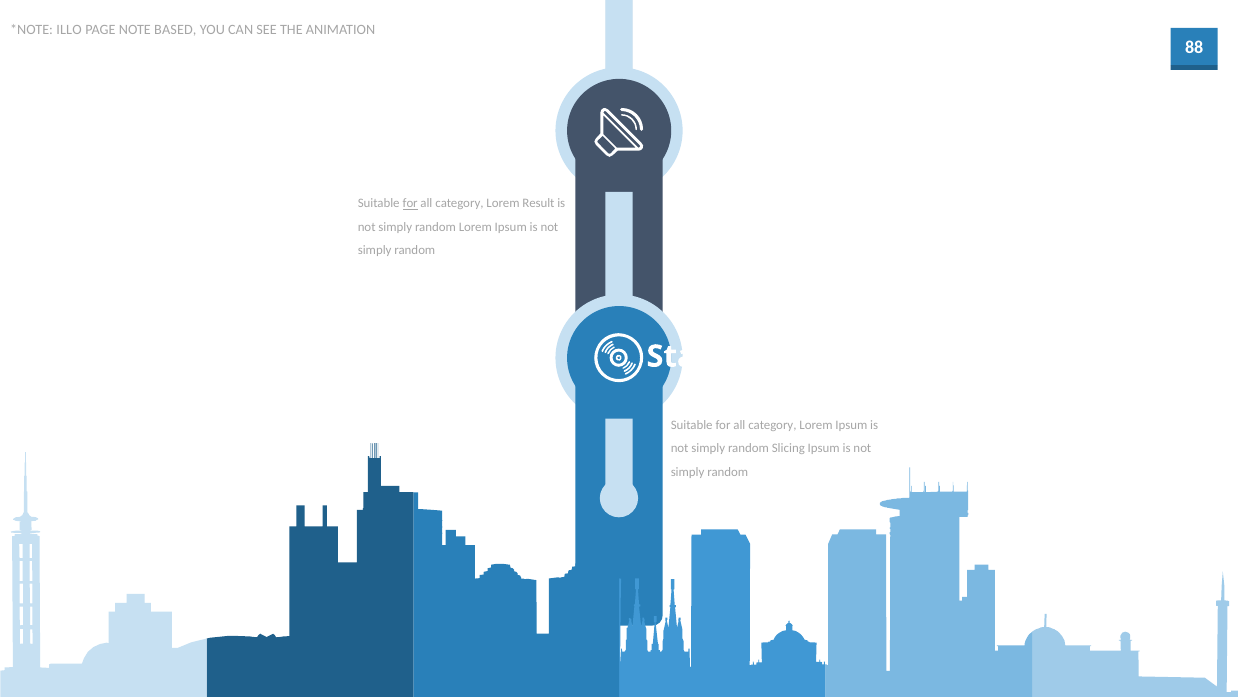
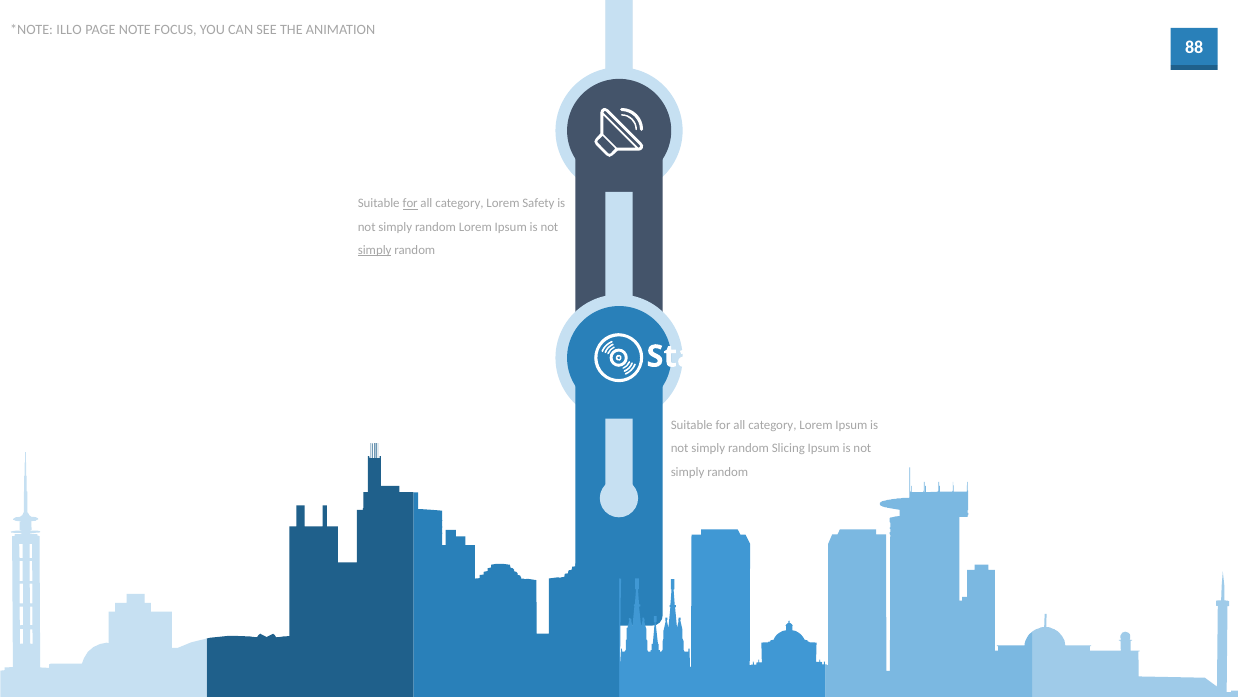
BASED: BASED -> FOCUS (175, 29)
Result: Result -> Safety (538, 203)
simply underline: none -> present (375, 250)
